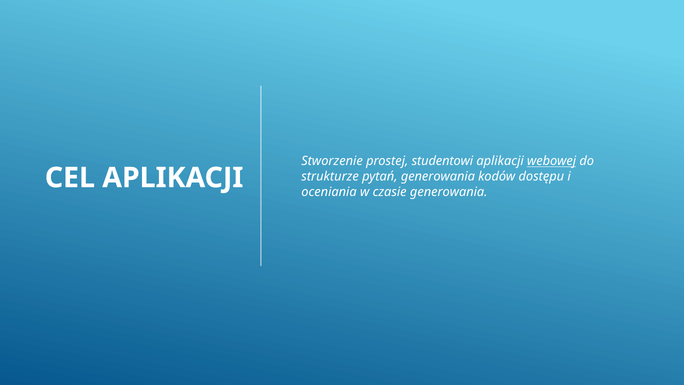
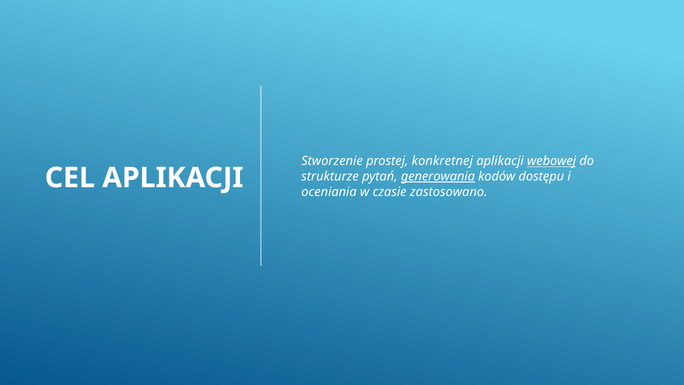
studentowi: studentowi -> konkretnej (442, 161)
generowania underline: none -> present (438, 176)
czasie generowania: generowania -> zastosowano (449, 192)
